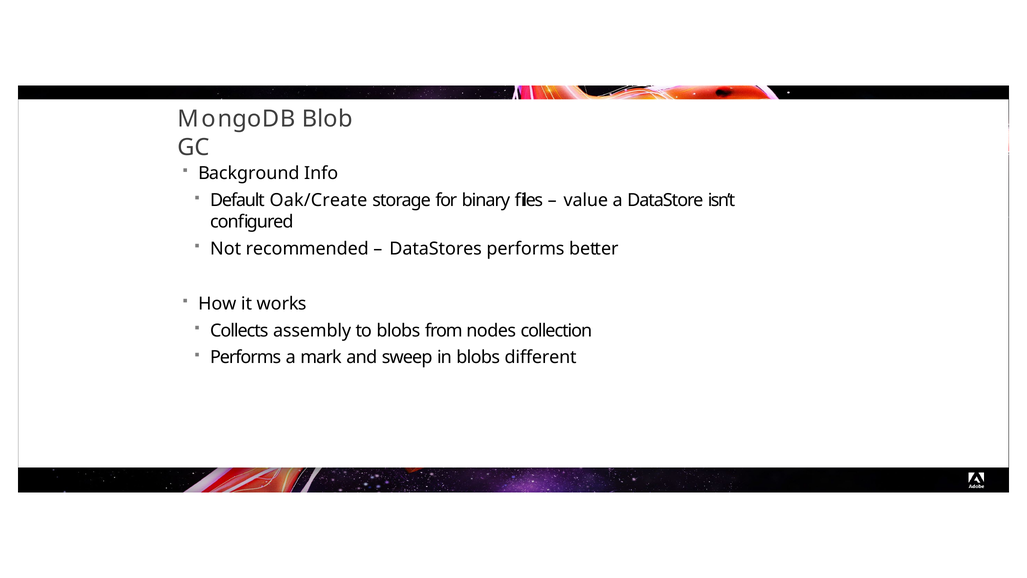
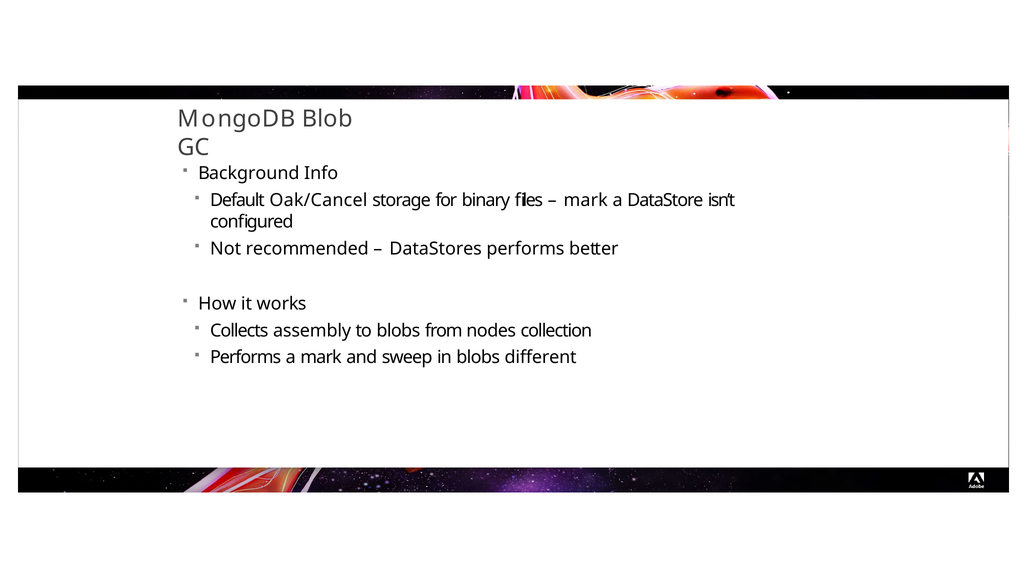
Oak/Create: Oak/Create -> Oak/Cancel (318, 200)
value: value -> mark (586, 200)
